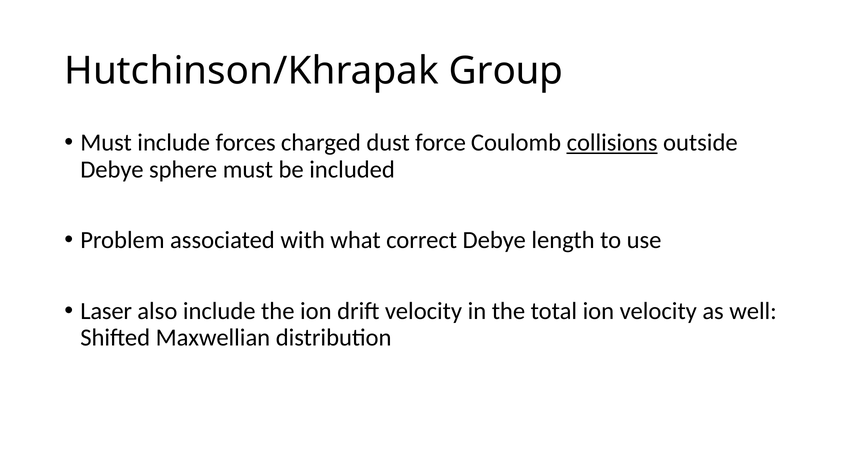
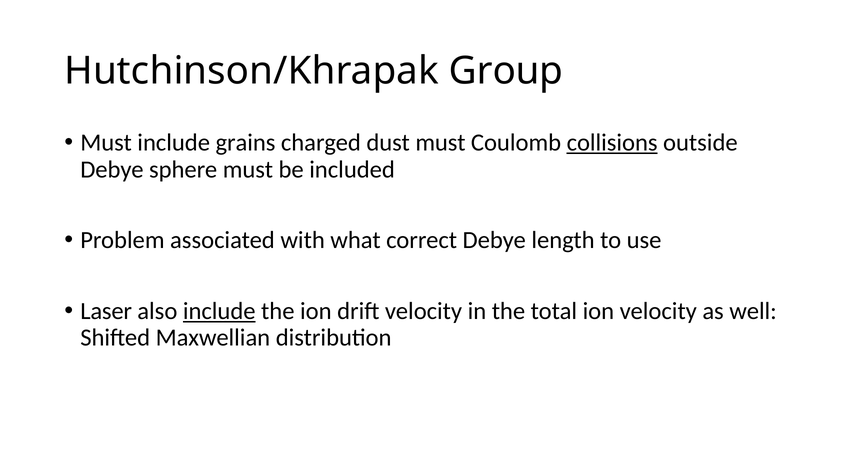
forces: forces -> grains (246, 143)
dust force: force -> must (440, 143)
include underline: none -> present (219, 311)
